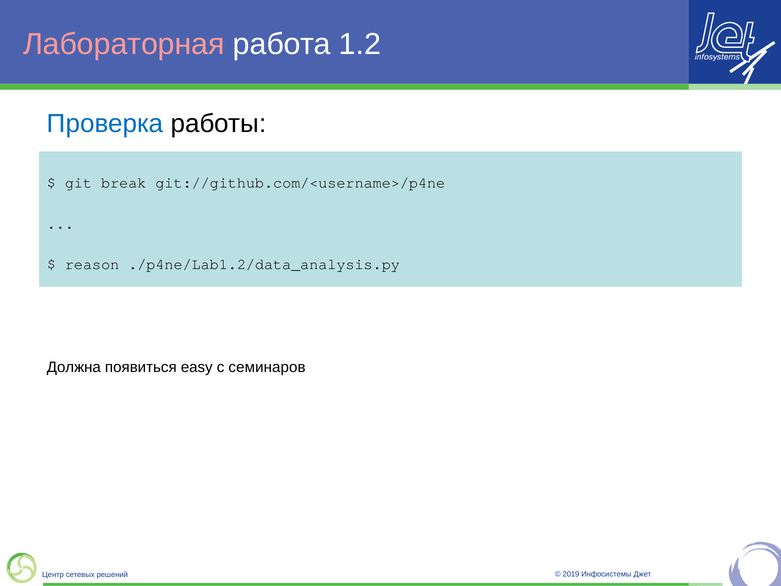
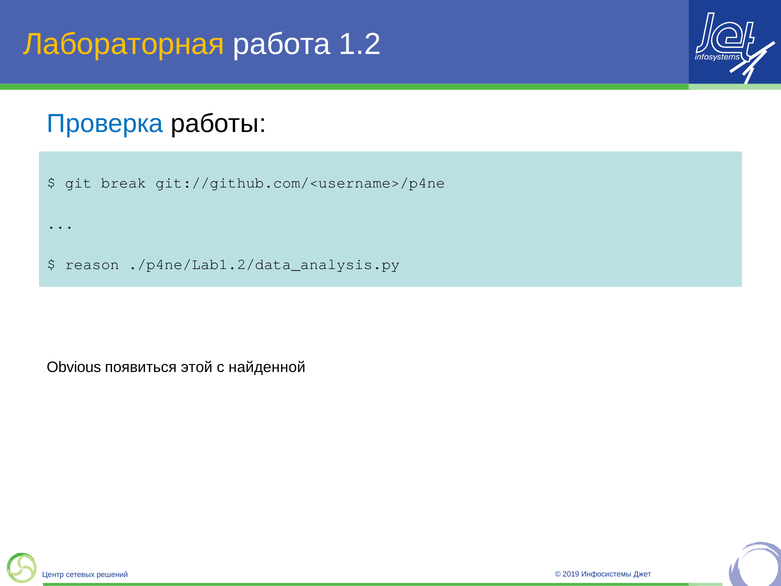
Лабораторная colour: pink -> yellow (124, 44)
Должна: Должна -> Obvious (74, 367)
easy: easy -> этой (197, 367)
семинаров: семинаров -> найденной (267, 367)
